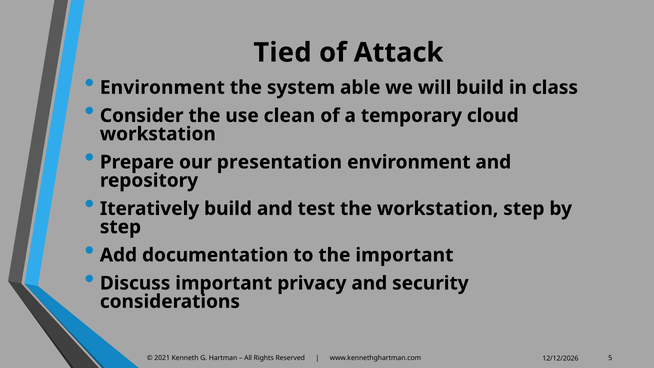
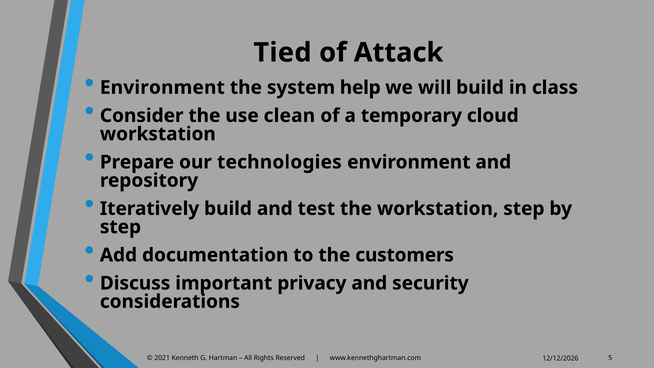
able: able -> help (360, 87)
presentation: presentation -> technologies (279, 162)
the important: important -> customers (405, 255)
